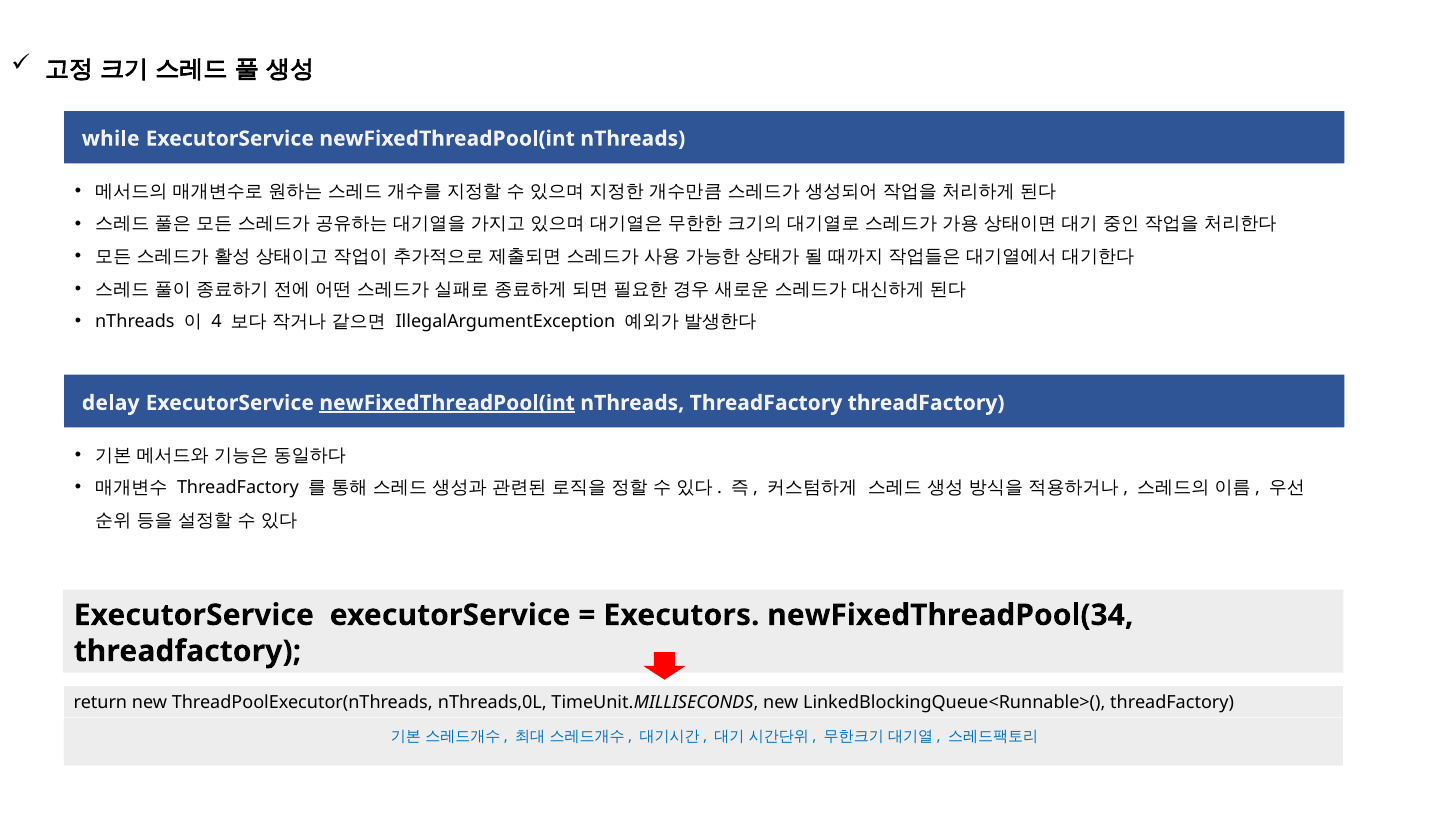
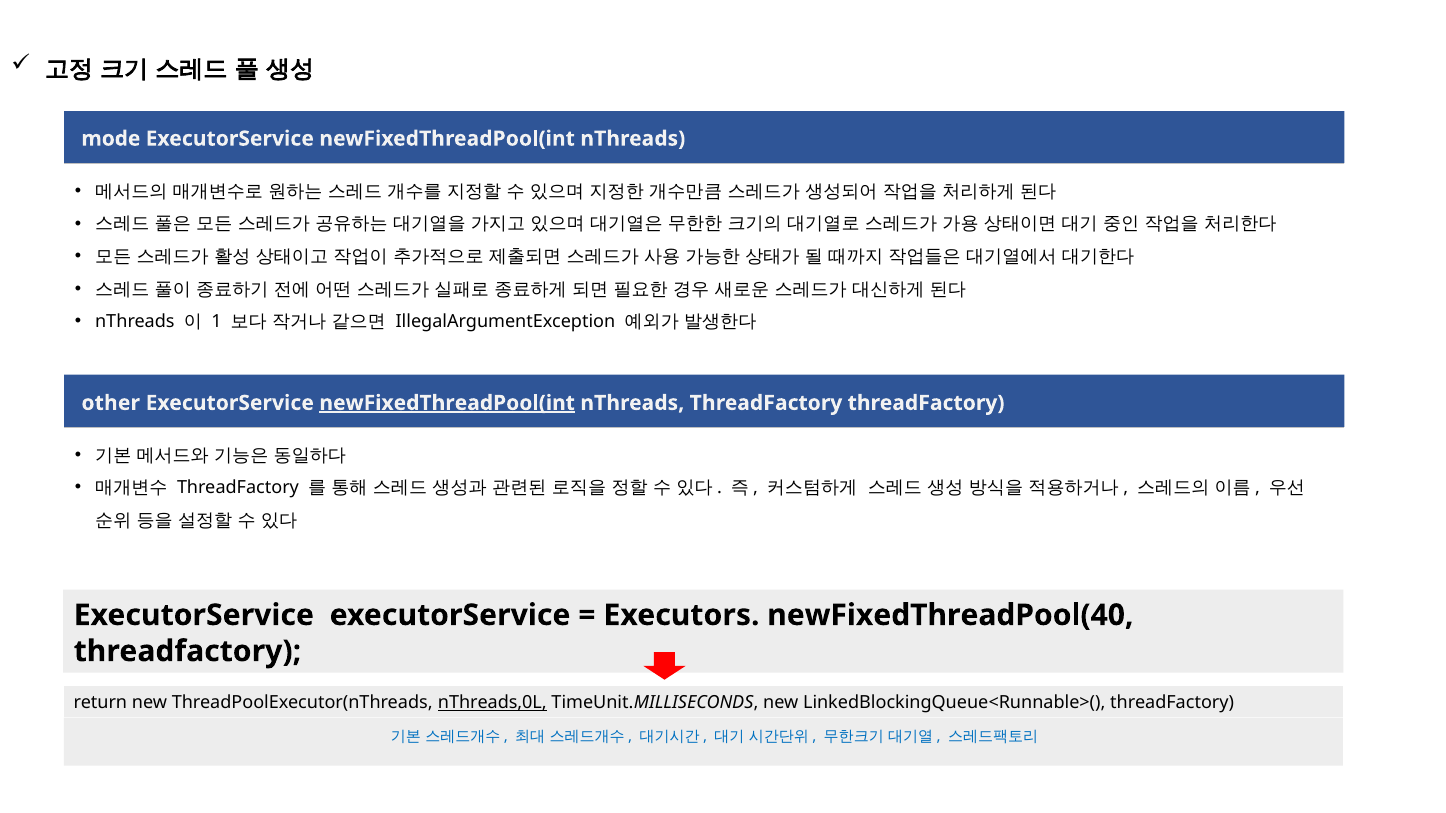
while: while -> mode (111, 139)
4: 4 -> 1 (217, 322)
delay: delay -> other (111, 403)
newFixedThreadPool(34: newFixedThreadPool(34 -> newFixedThreadPool(40 (950, 615)
nThreads,0L underline: none -> present (492, 703)
